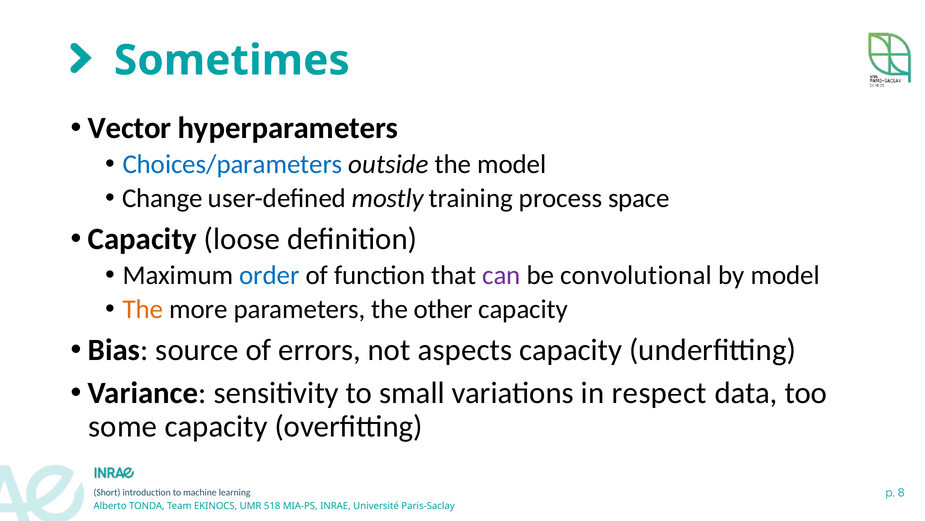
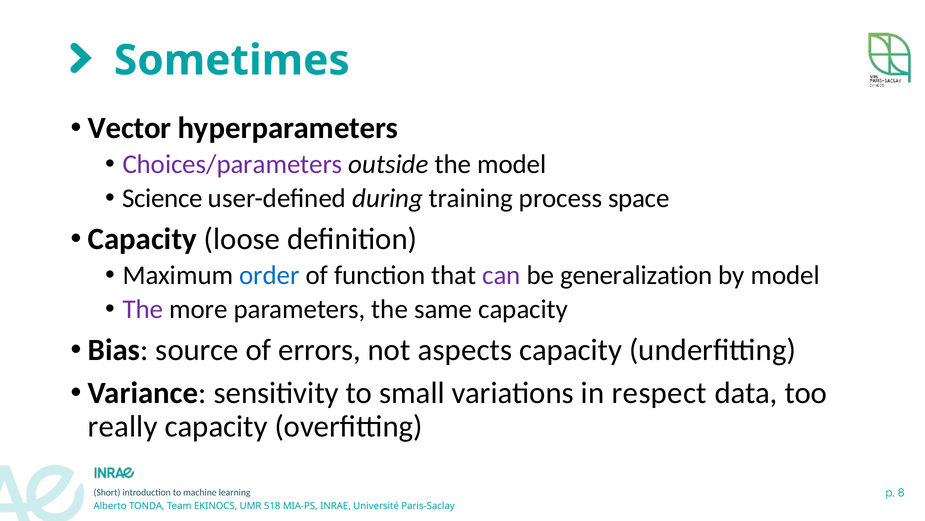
Choices/parameters colour: blue -> purple (232, 164)
Change: Change -> Science (162, 198)
mostly: mostly -> during (388, 198)
convolutional: convolutional -> generalization (636, 275)
The colour: orange -> purple (143, 309)
other: other -> same (443, 309)
some: some -> really (123, 426)
